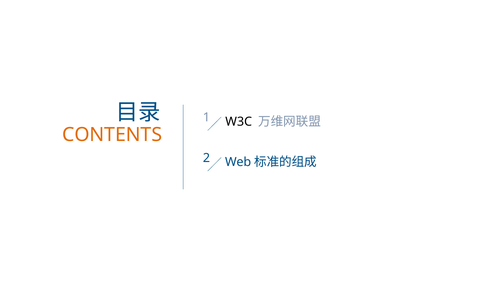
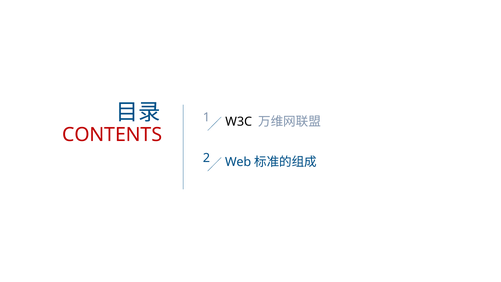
CONTENTS colour: orange -> red (112, 135)
